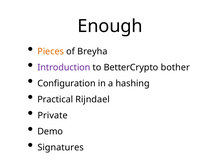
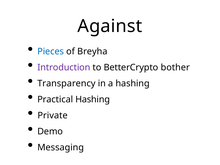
Enough: Enough -> Against (110, 26)
Pieces colour: orange -> blue (51, 51)
Configuration: Configuration -> Transparency (66, 83)
Practical Rijndael: Rijndael -> Hashing (93, 99)
Signatures: Signatures -> Messaging (61, 147)
